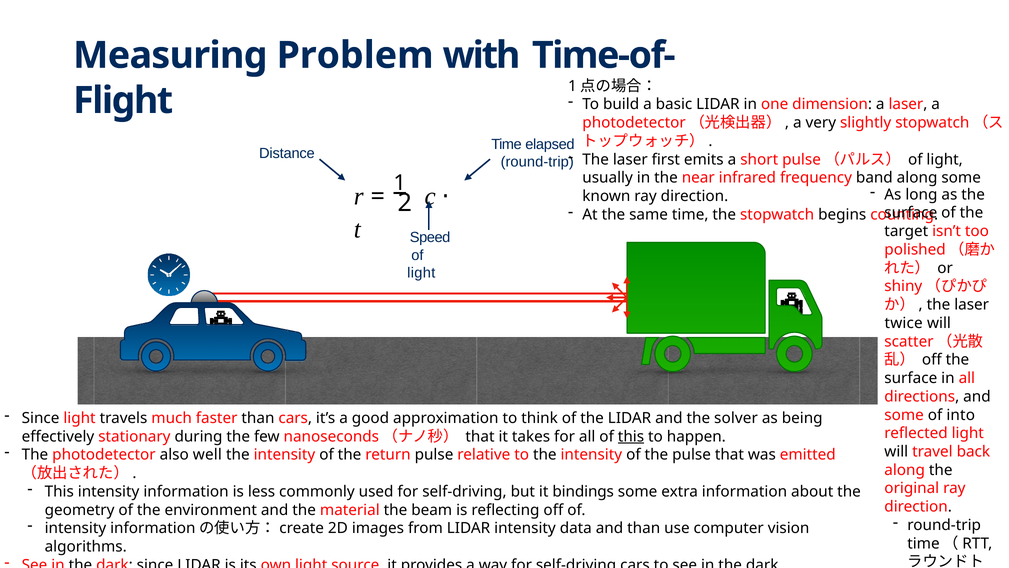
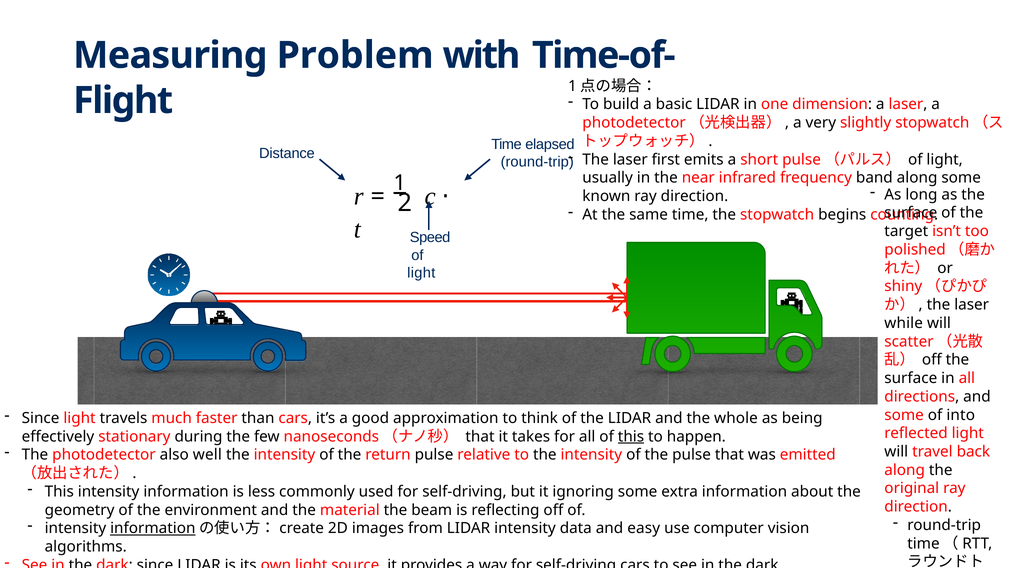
twice: twice -> while (904, 323)
solver: solver -> whole (736, 418)
bindings: bindings -> ignoring (583, 491)
information underline: none -> present (153, 528)
and than: than -> easy (644, 528)
